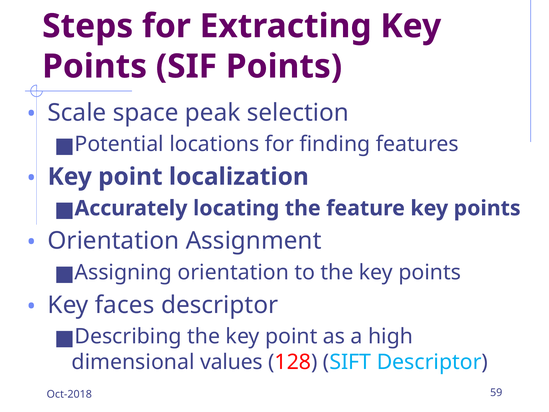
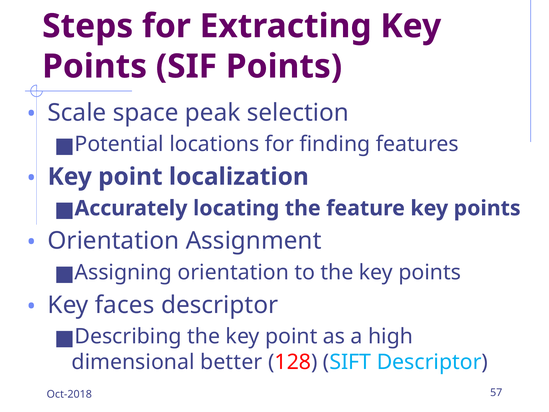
values: values -> better (231, 362)
59: 59 -> 57 (496, 392)
